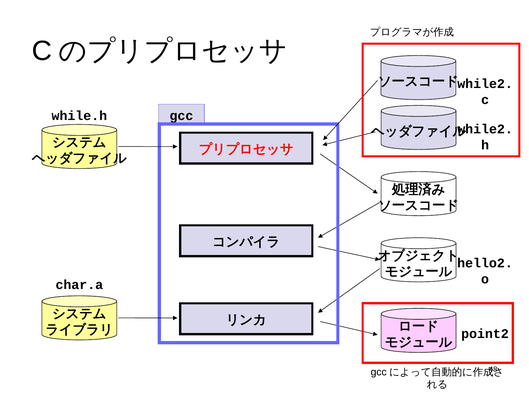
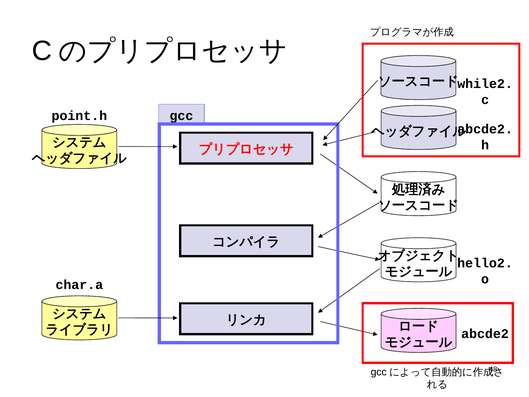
while.h: while.h -> point.h (79, 116)
while2: while2 -> abcde2 (485, 129)
point2: point2 -> abcde2 (485, 333)
